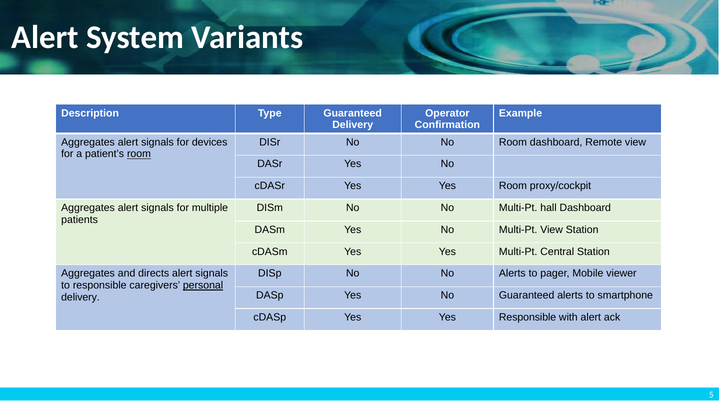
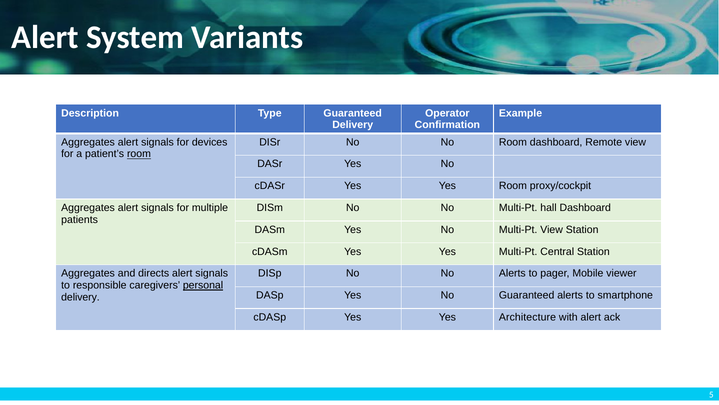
Yes Responsible: Responsible -> Architecture (527, 317)
